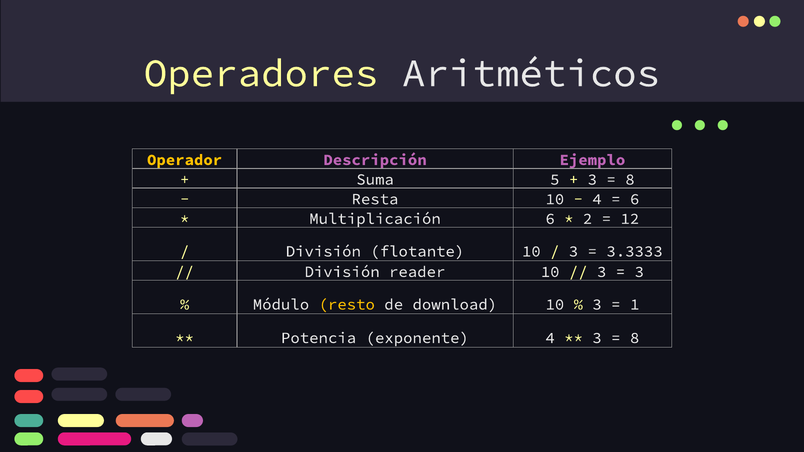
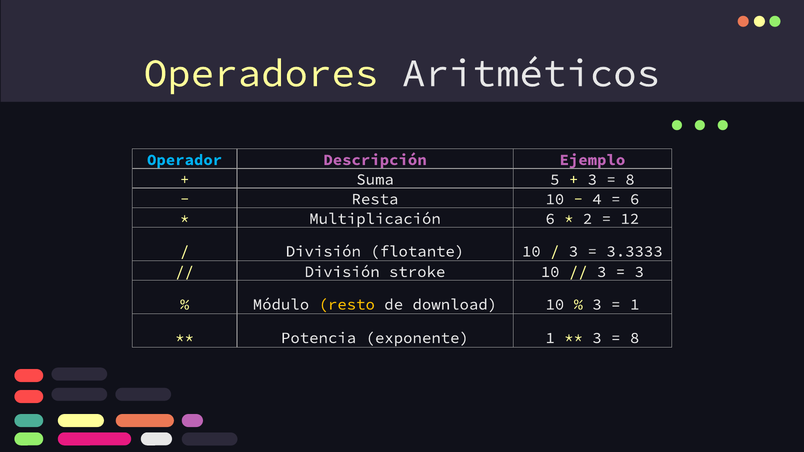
Operador colour: yellow -> light blue (185, 160)
reader: reader -> stroke (417, 272)
exponente 4: 4 -> 1 (550, 338)
